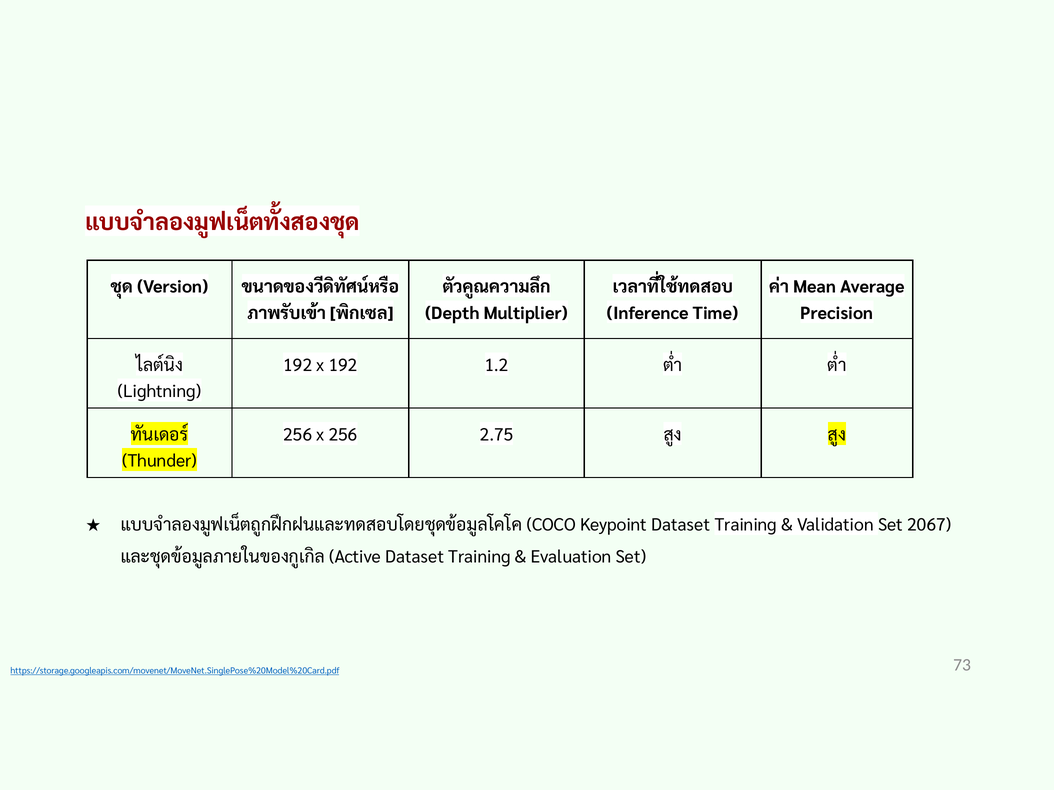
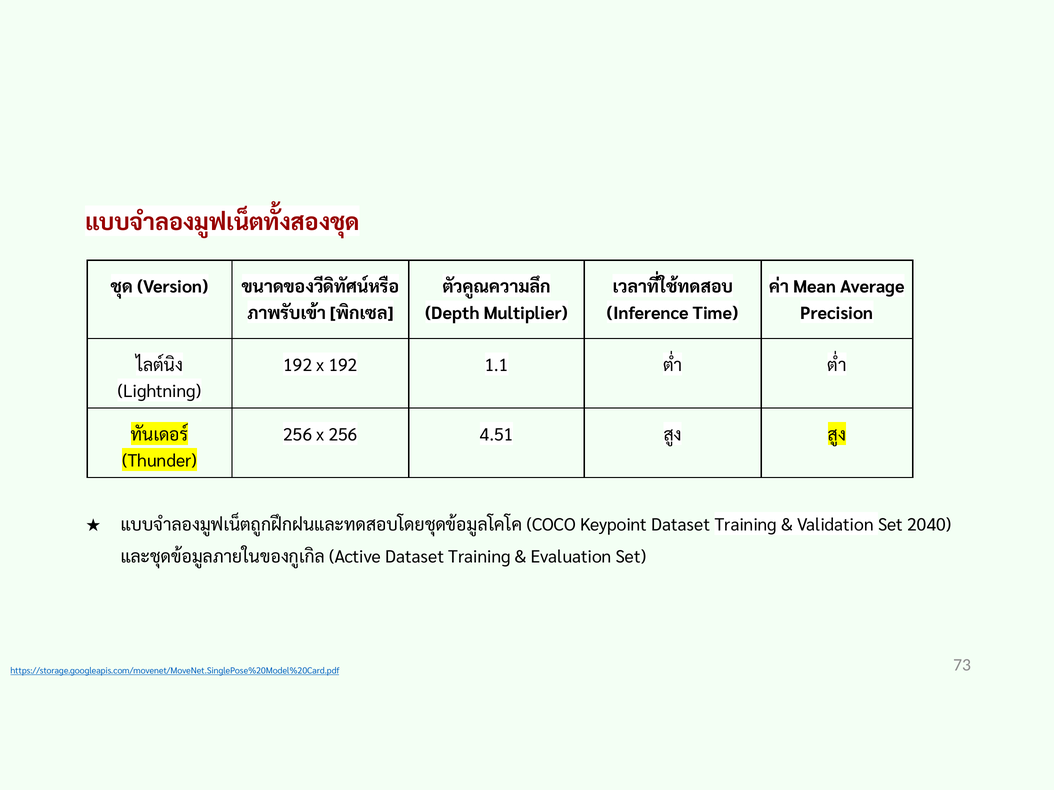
1.2: 1.2 -> 1.1 (497, 366)
2.75: 2.75 -> 4.51 (497, 435)
2067: 2067 -> 2040 (929, 525)
